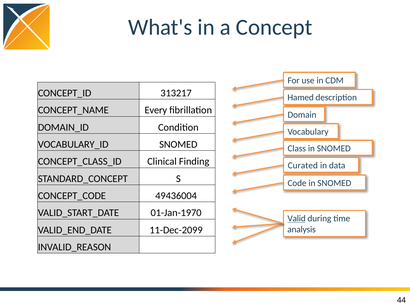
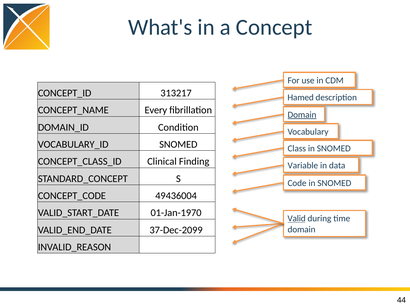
Domain underline: none -> present (302, 115)
Curated: Curated -> Variable (303, 165)
11-Dec-2099: 11-Dec-2099 -> 37-Dec-2099 (176, 230)
analysis: analysis -> domain (302, 229)
